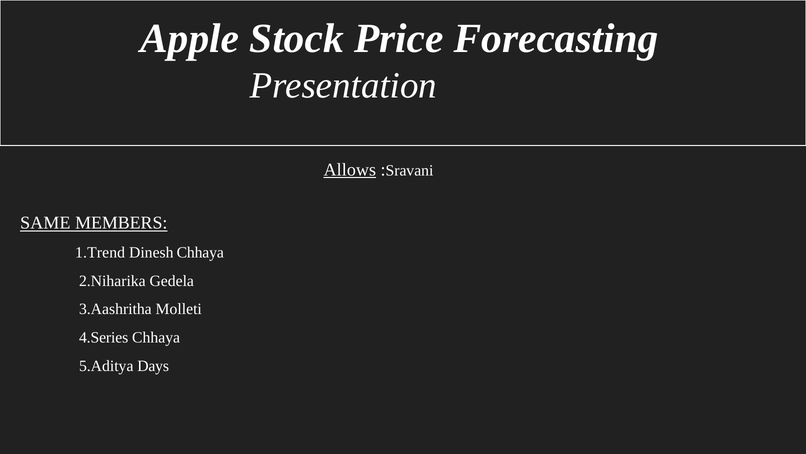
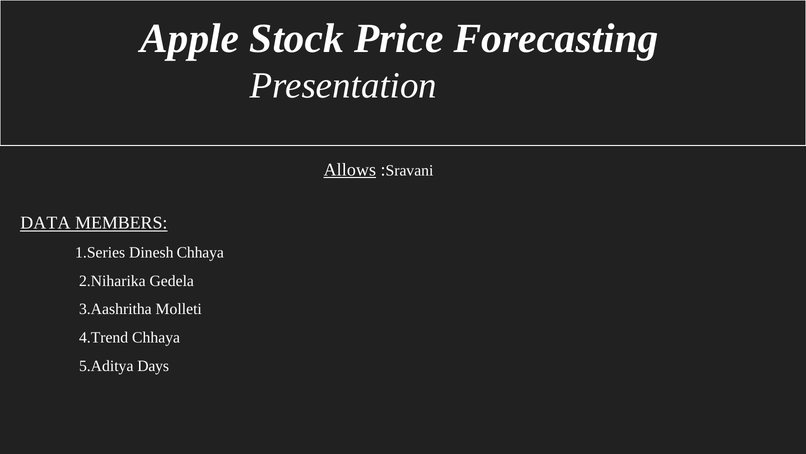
SAME: SAME -> DATA (45, 223)
1.Trend: 1.Trend -> 1.Series (100, 252)
4.Series: 4.Series -> 4.Trend (104, 337)
